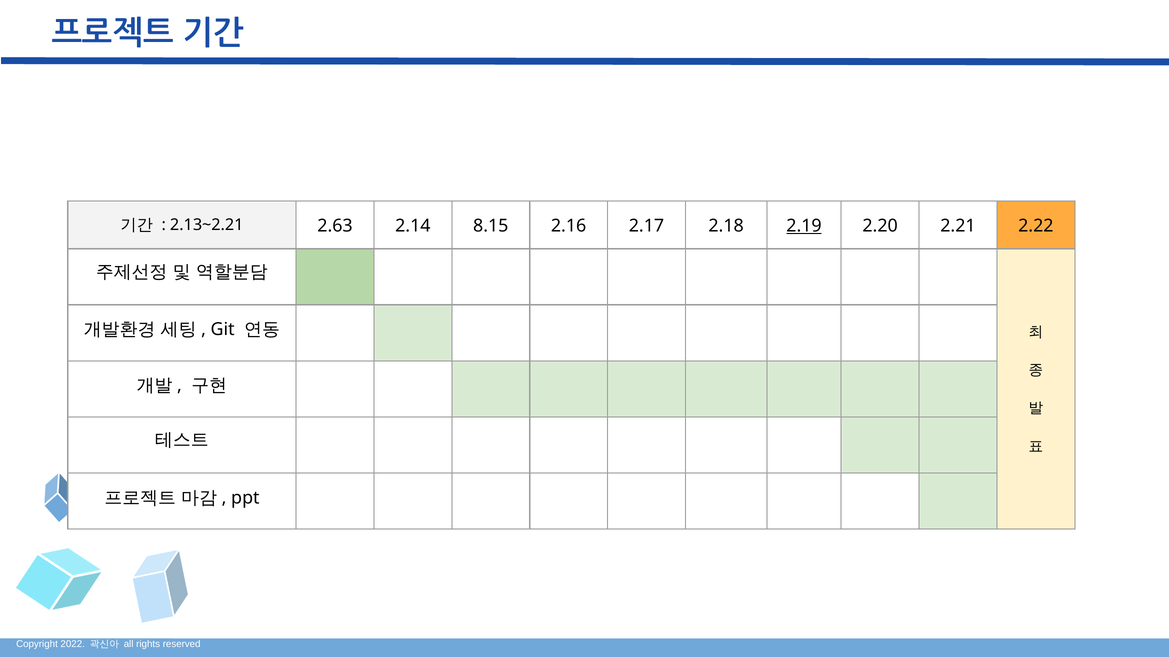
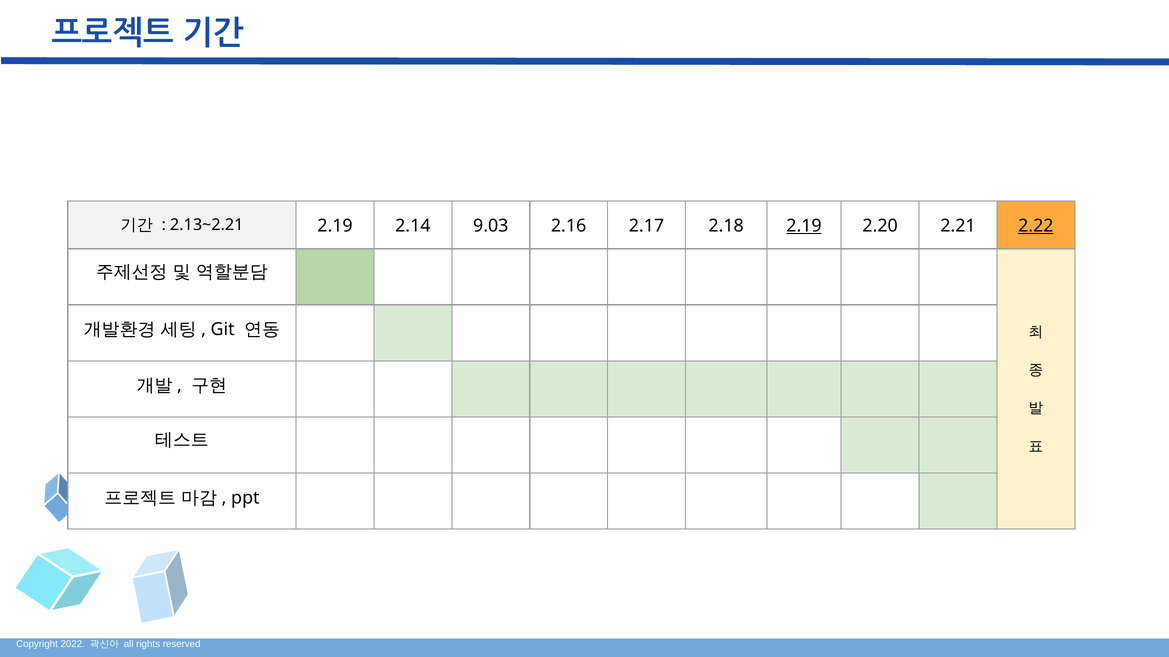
2.13~2.21 2.63: 2.63 -> 2.19 (335, 226)
8.15: 8.15 -> 9.03 (491, 226)
2.22 underline: none -> present (1036, 226)
